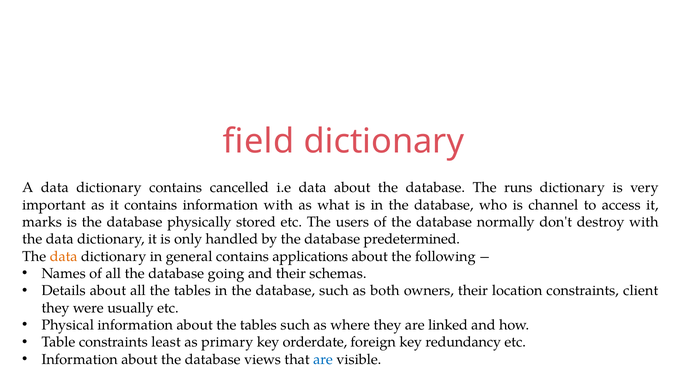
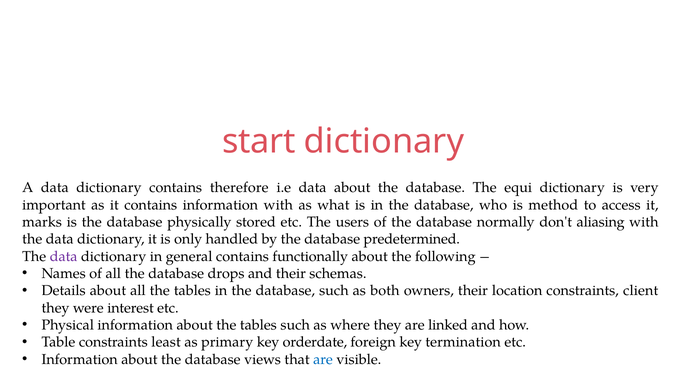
field: field -> start (259, 142)
cancelled: cancelled -> therefore (239, 188)
runs: runs -> equi (518, 188)
channel: channel -> method (553, 205)
destroy: destroy -> aliasing (601, 222)
data colour: orange -> purple (64, 257)
applications: applications -> functionally (310, 257)
going: going -> drops (226, 274)
usually: usually -> interest (130, 308)
redundancy: redundancy -> termination (463, 343)
